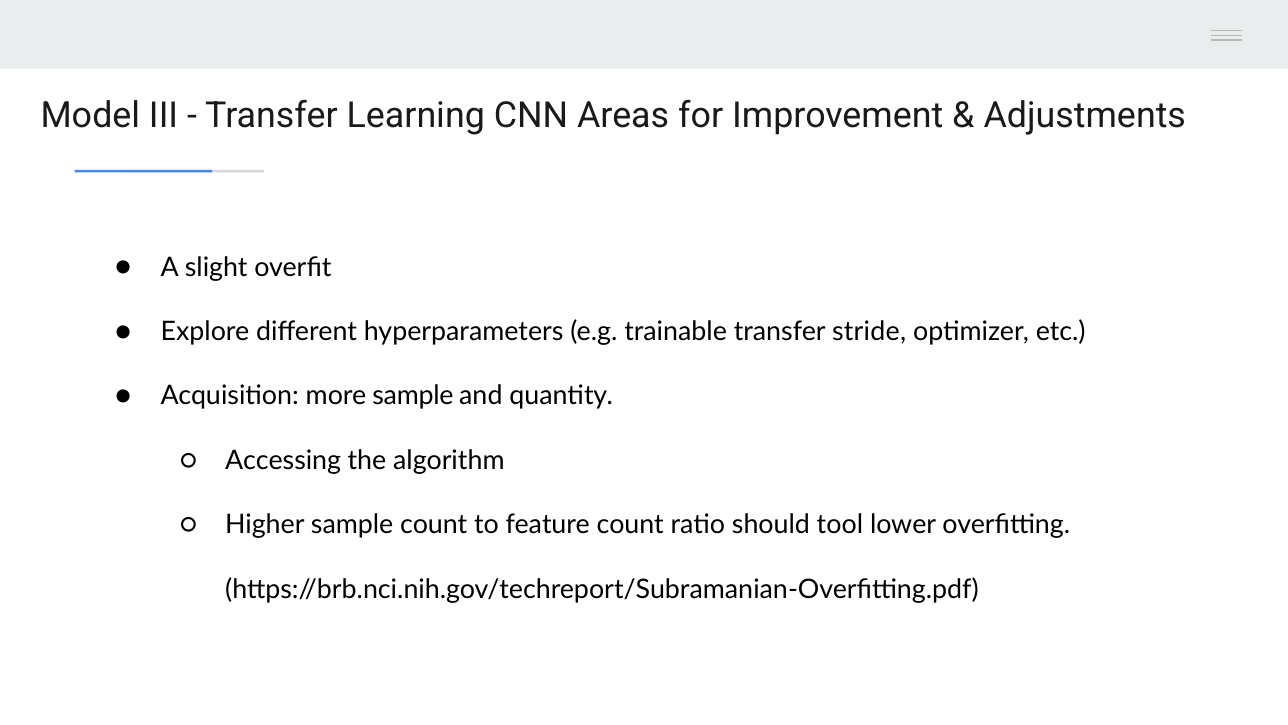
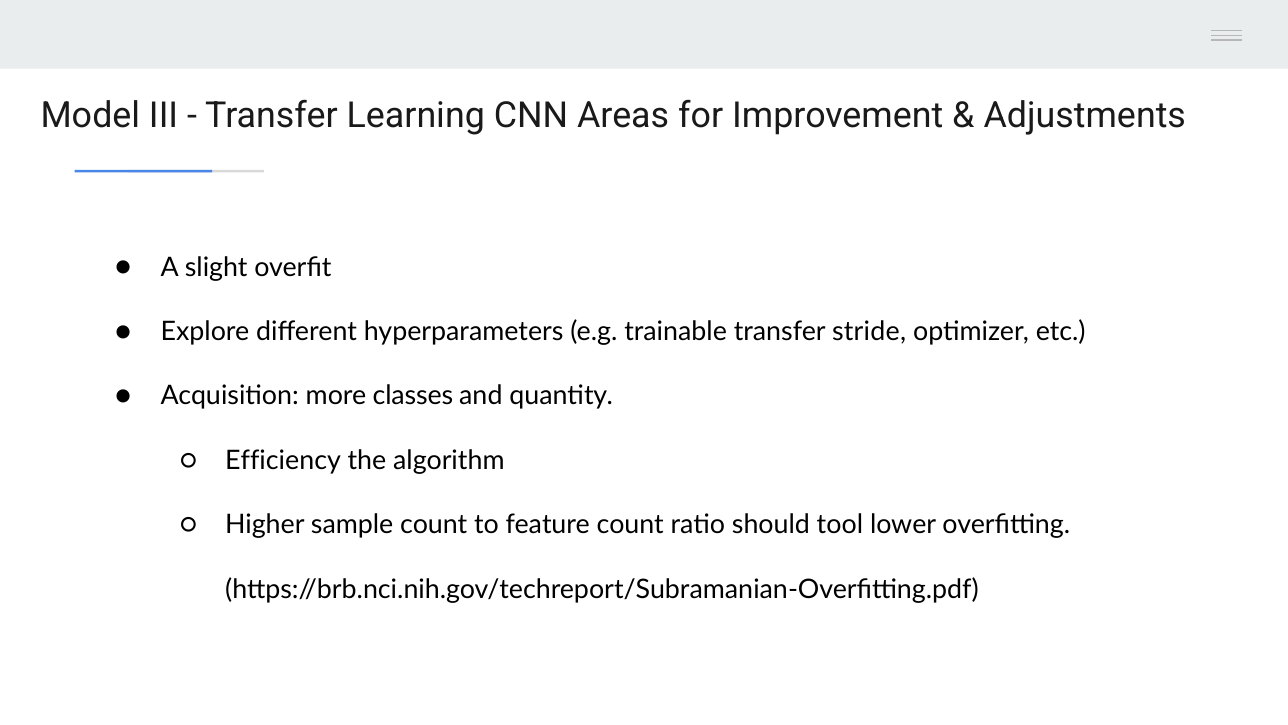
more sample: sample -> classes (413, 396)
Accessing: Accessing -> Efficiency (283, 460)
